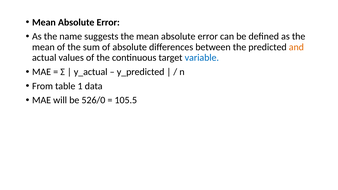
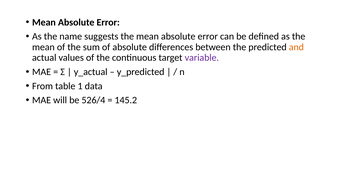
variable colour: blue -> purple (202, 58)
526/0: 526/0 -> 526/4 (93, 100)
105.5: 105.5 -> 145.2 (126, 100)
